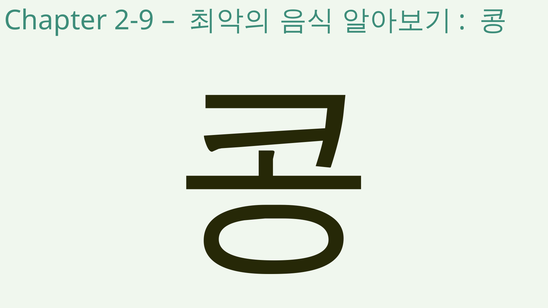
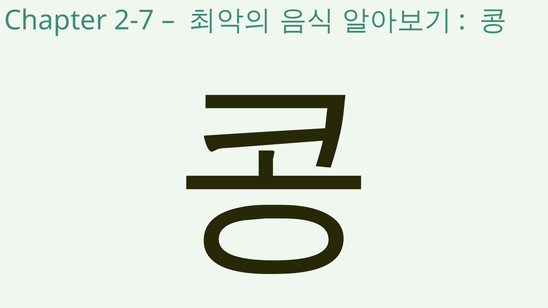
2-9: 2-9 -> 2-7 (134, 20)
